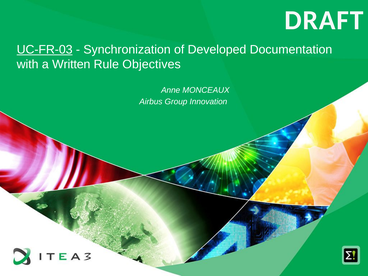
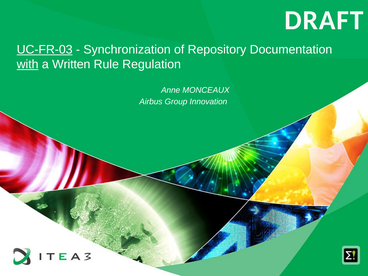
Developed: Developed -> Repository (217, 50)
with underline: none -> present (28, 64)
Objectives: Objectives -> Regulation (152, 64)
